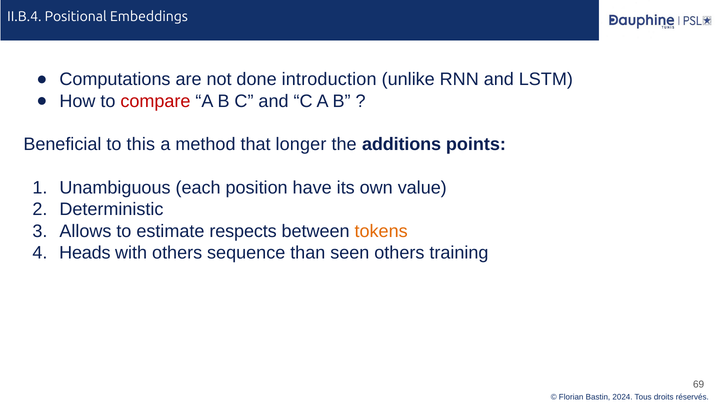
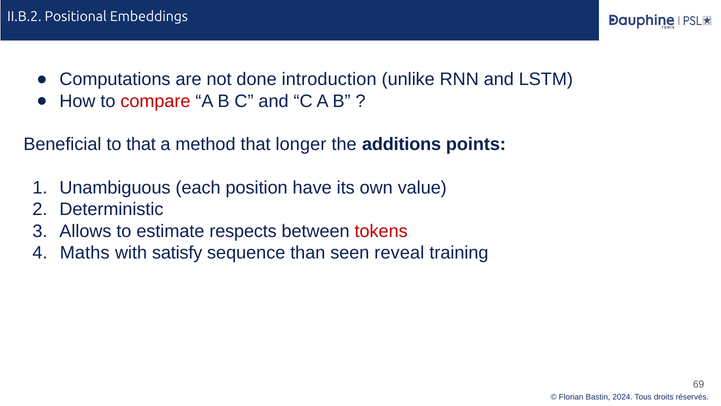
II.B.4: II.B.4 -> II.B.2 (24, 17)
to this: this -> that (141, 144)
tokens colour: orange -> red (381, 231)
Heads: Heads -> Maths (85, 252)
with others: others -> satisfy (177, 252)
seen others: others -> reveal (399, 252)
